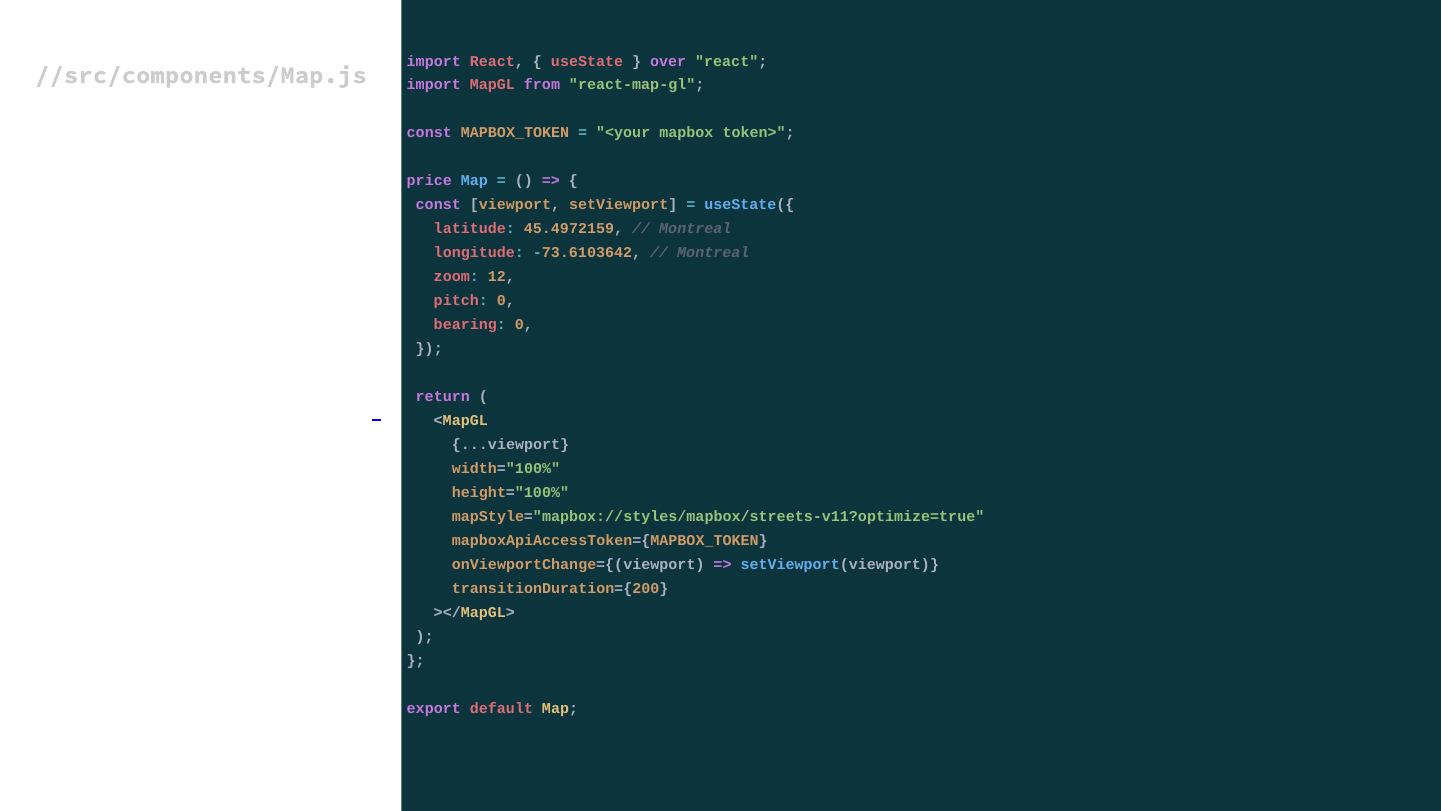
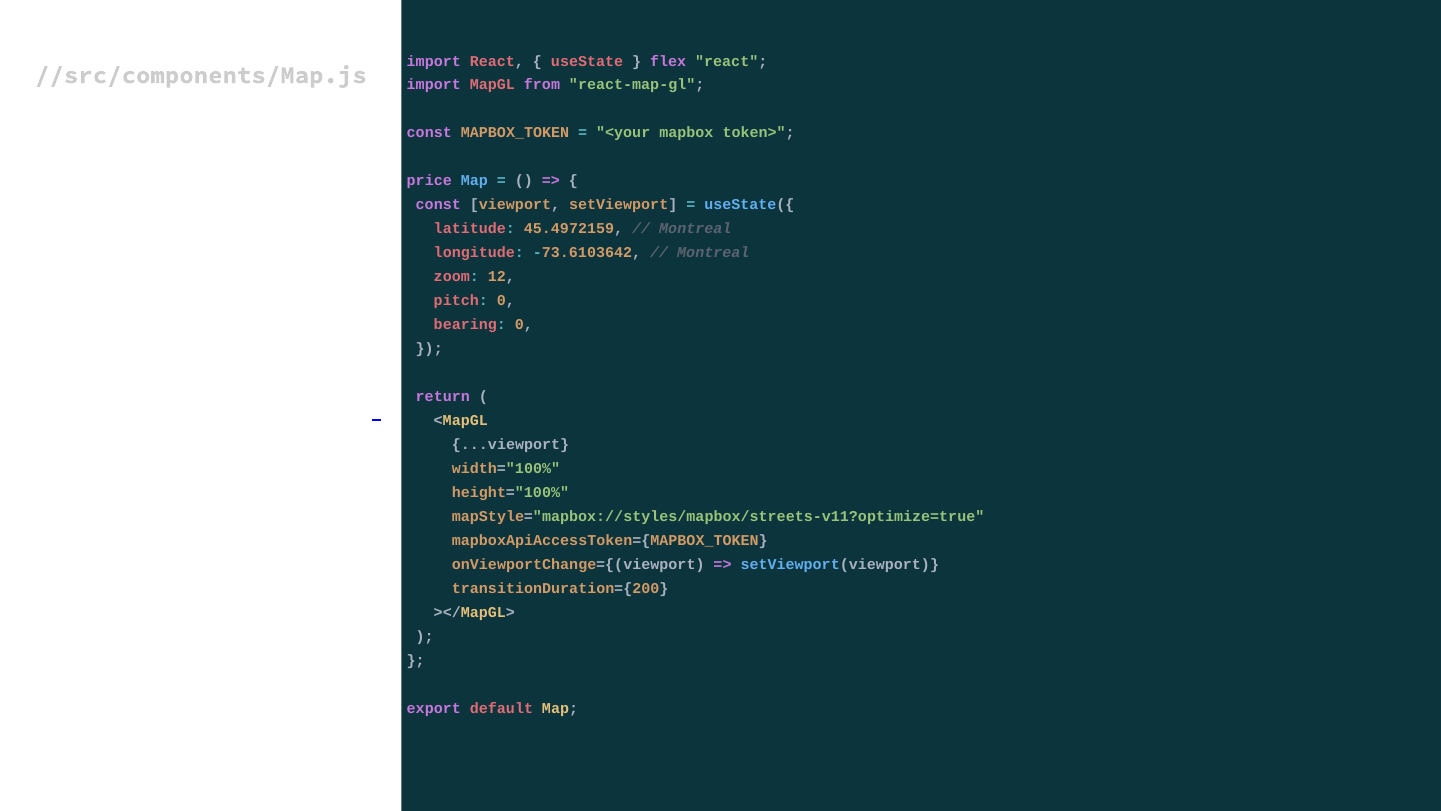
over: over -> flex (668, 61)
